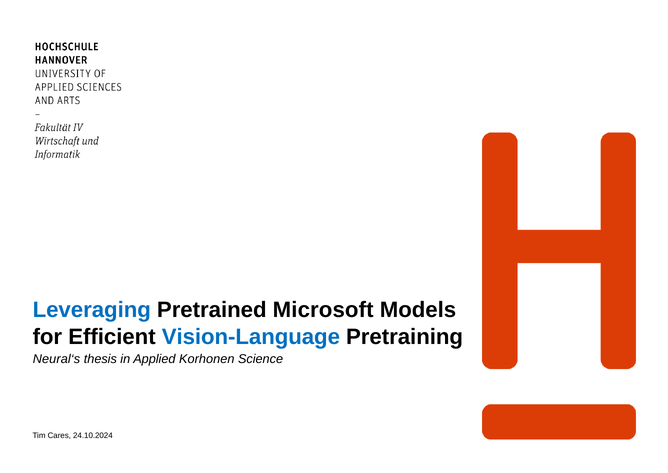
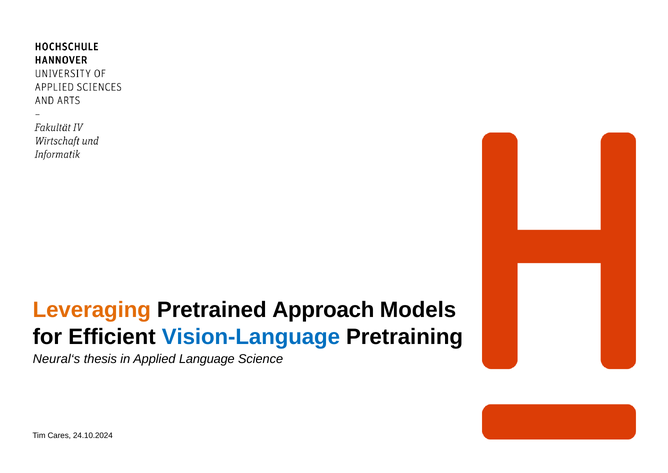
Leveraging colour: blue -> orange (92, 310)
Microsoft: Microsoft -> Approach (323, 310)
Korhonen: Korhonen -> Language (207, 359)
